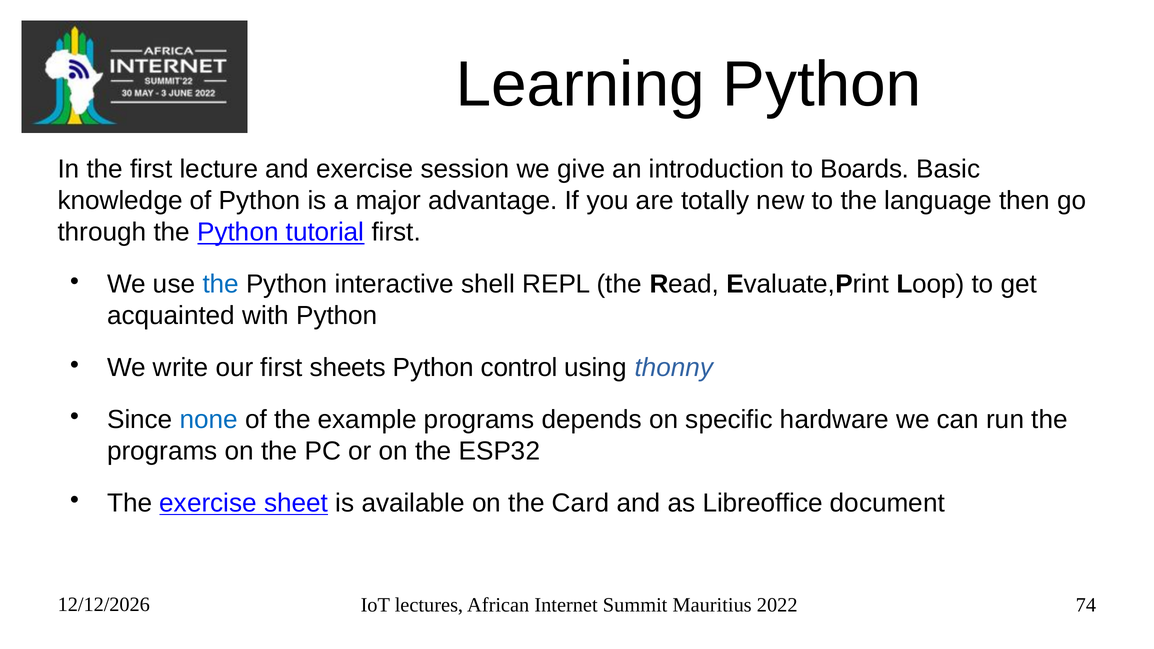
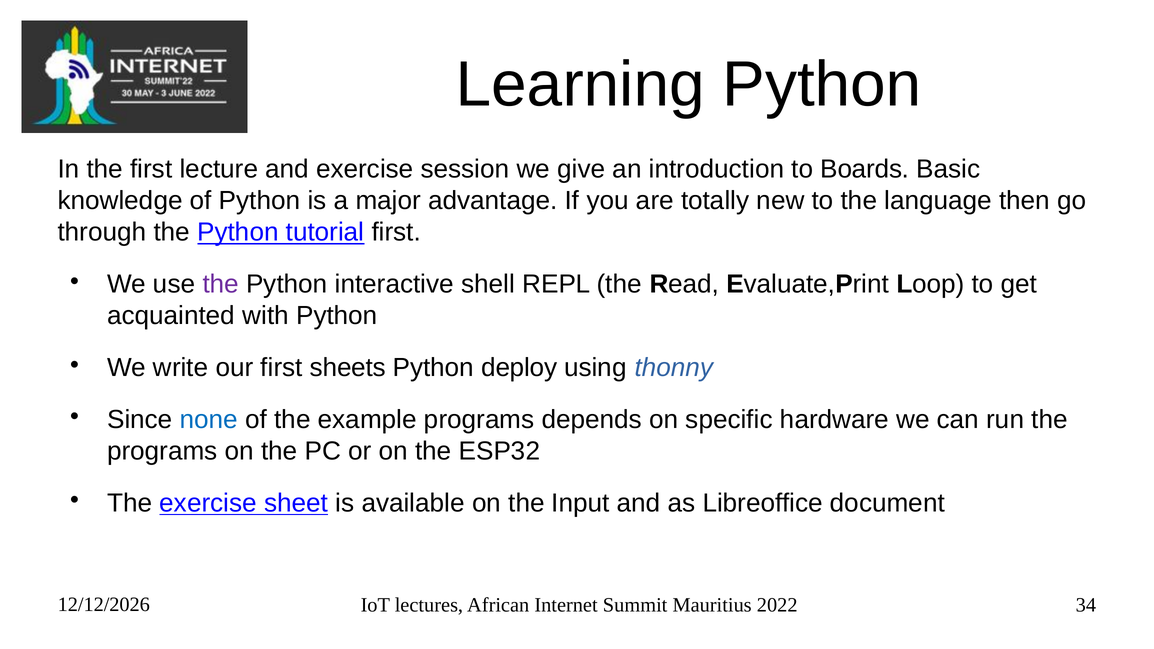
the colour: blue -> purple (221, 284)
control: control -> deploy (519, 368)
Card: Card -> Input (581, 503)
74: 74 -> 34 (1086, 605)
